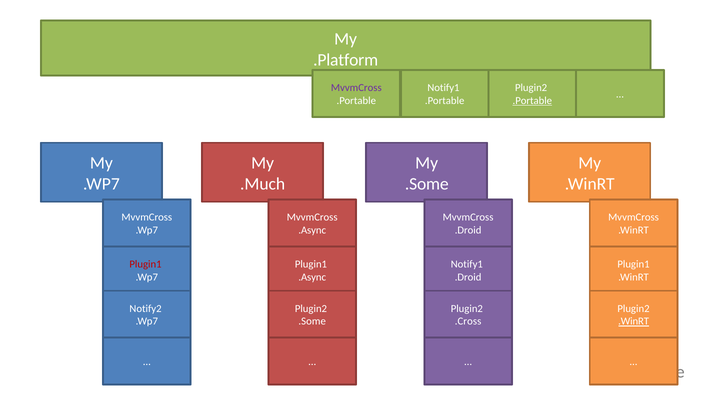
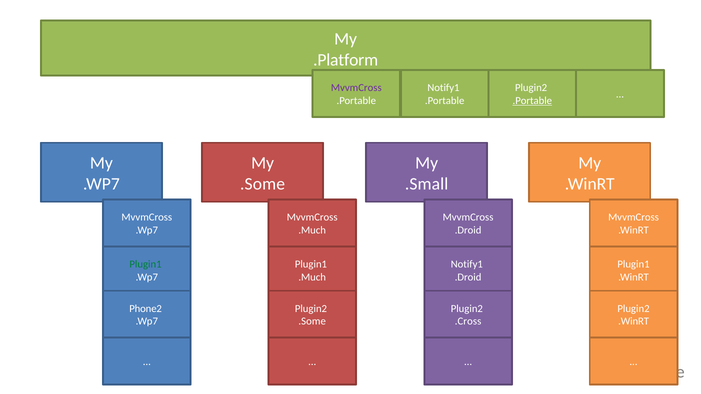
.Much: .Much -> .Some (263, 184)
.Some: .Some -> .Small (427, 184)
.Async: .Async -> .Much (312, 231)
Plugin1 colour: red -> green (146, 265)
.Async: .Async -> .Much (312, 278)
Notify2: Notify2 -> Phone2 (146, 309)
.WinRT underline: present -> none (634, 322)
